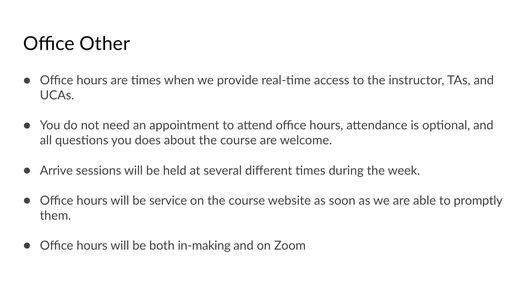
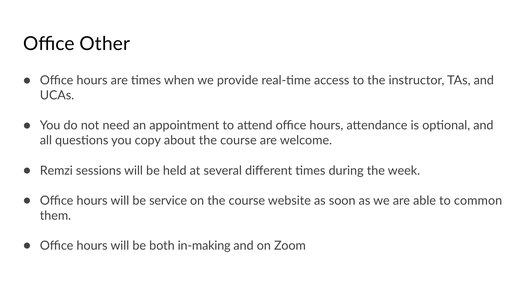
does: does -> copy (148, 140)
Arrive: Arrive -> Remzi (56, 170)
promptly: promptly -> common (478, 200)
